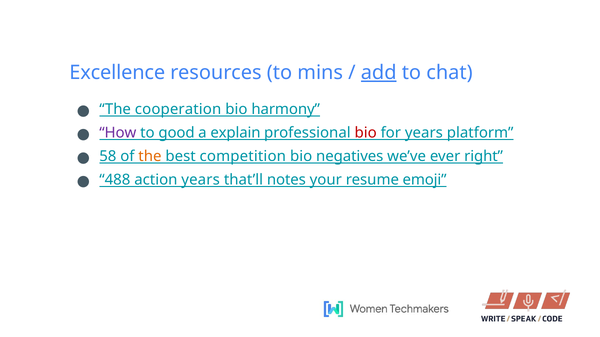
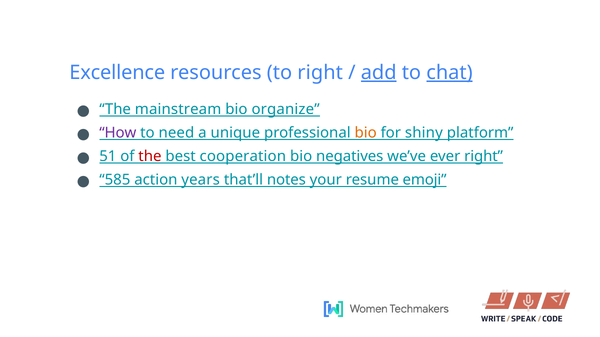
to mins: mins -> right (320, 73)
chat underline: none -> present (449, 73)
cooperation: cooperation -> mainstream (178, 109)
harmony: harmony -> organize (286, 109)
good: good -> need (176, 133)
explain: explain -> unique (235, 133)
bio colour: red -> orange (366, 133)
for years: years -> shiny (424, 133)
58: 58 -> 51 (108, 156)
the colour: orange -> red (150, 156)
competition: competition -> cooperation (243, 156)
488: 488 -> 585 (115, 180)
